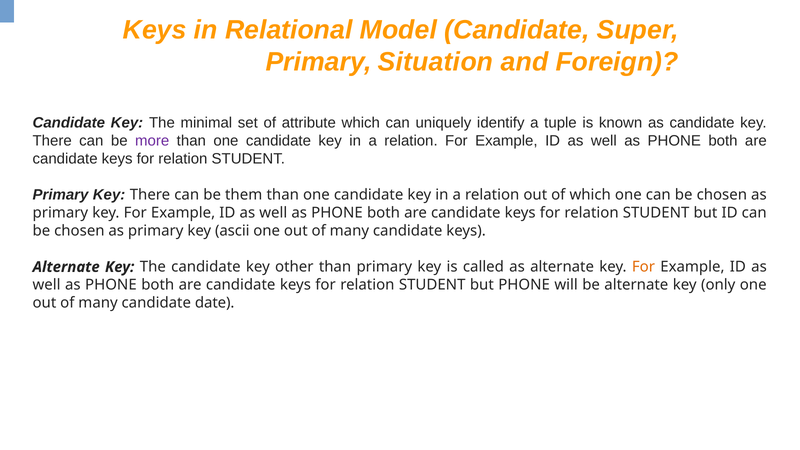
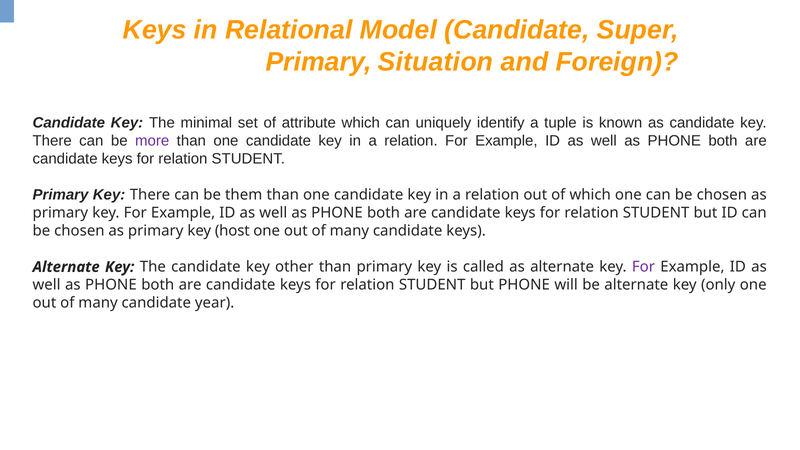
ascii: ascii -> host (232, 231)
For colour: orange -> purple (643, 267)
date: date -> year (215, 303)
